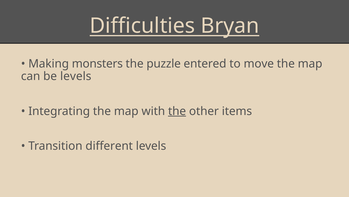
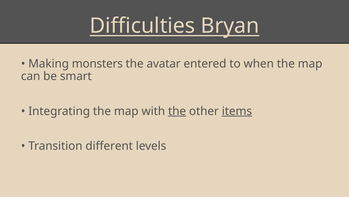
puzzle: puzzle -> avatar (164, 63)
move: move -> when (259, 63)
be levels: levels -> smart (76, 76)
items underline: none -> present (237, 111)
